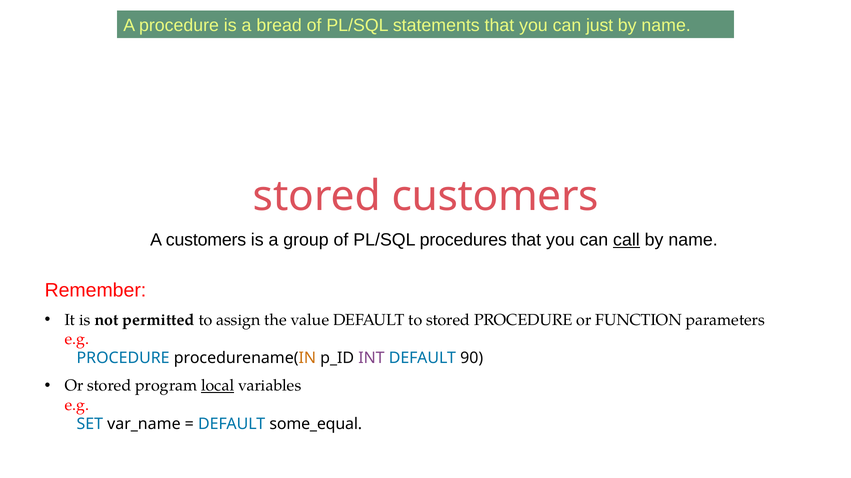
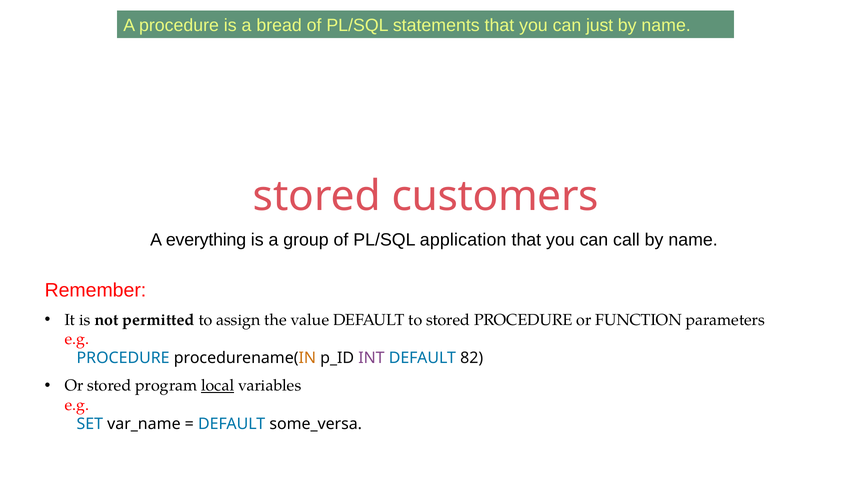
A customers: customers -> everything (206, 240)
procedures: procedures -> application (463, 240)
call underline: present -> none (626, 240)
90: 90 -> 82 (472, 359)
some_equal: some_equal -> some_versa (316, 424)
